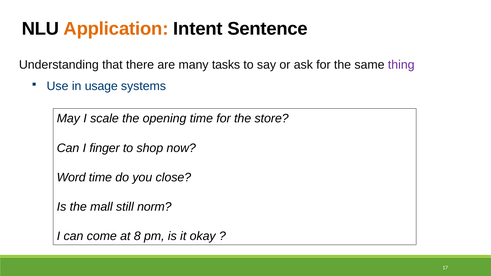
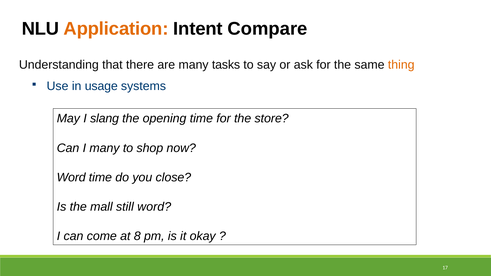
Sentence: Sentence -> Compare (268, 29)
thing colour: purple -> orange (401, 65)
scale: scale -> slang (105, 119)
I finger: finger -> many (105, 148)
still norm: norm -> word (154, 207)
